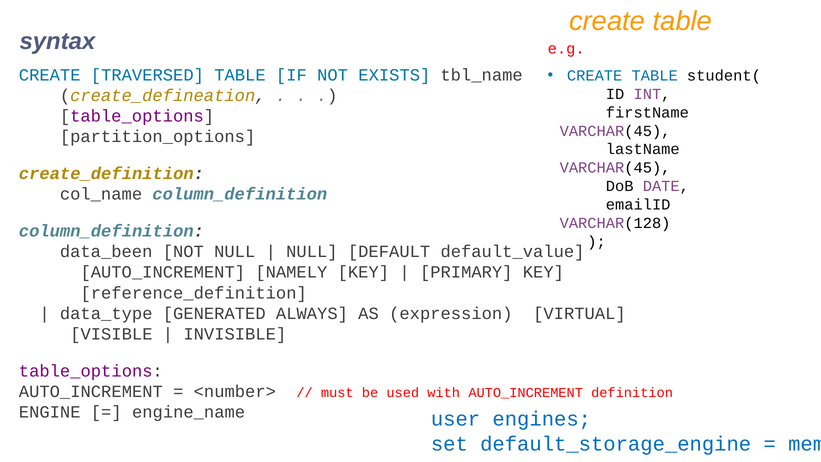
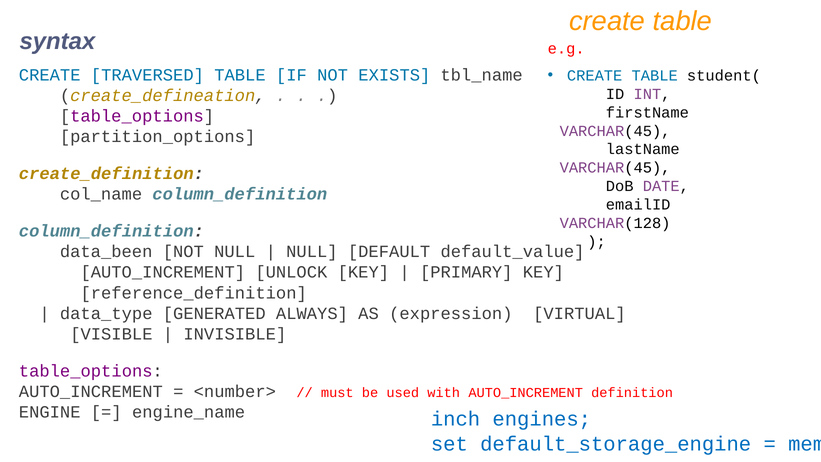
NAMELY: NAMELY -> UNLOCK (291, 272)
user: user -> inch (456, 419)
